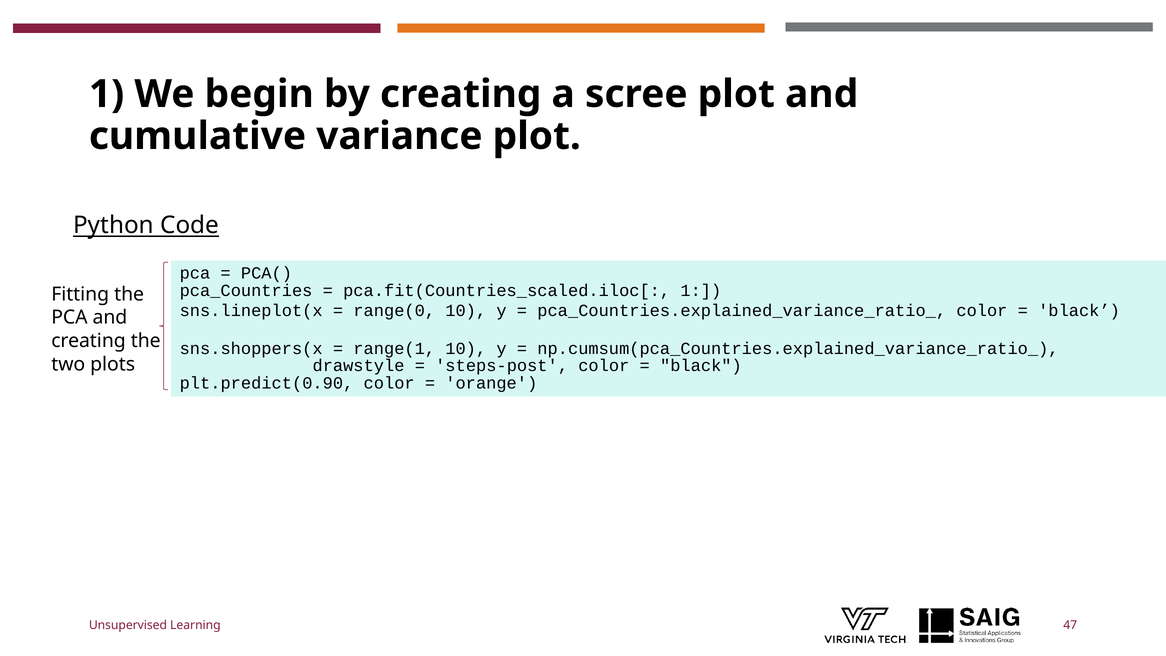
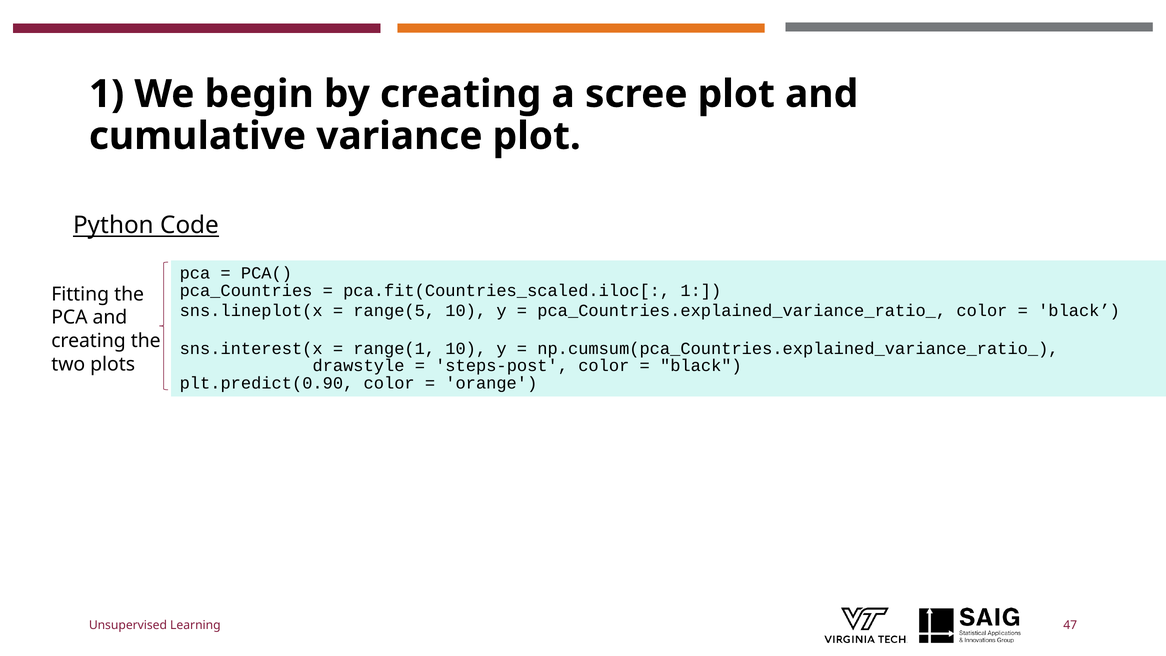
range(0: range(0 -> range(5 (394, 311)
sns.shoppers(x: sns.shoppers(x -> sns.interest(x (251, 348)
